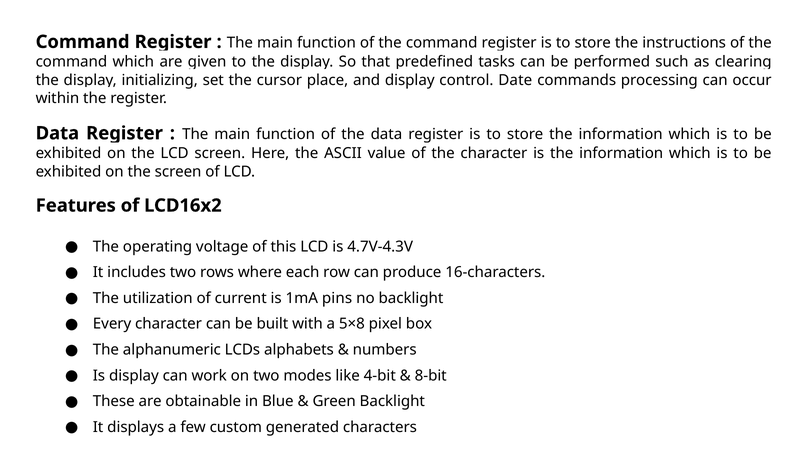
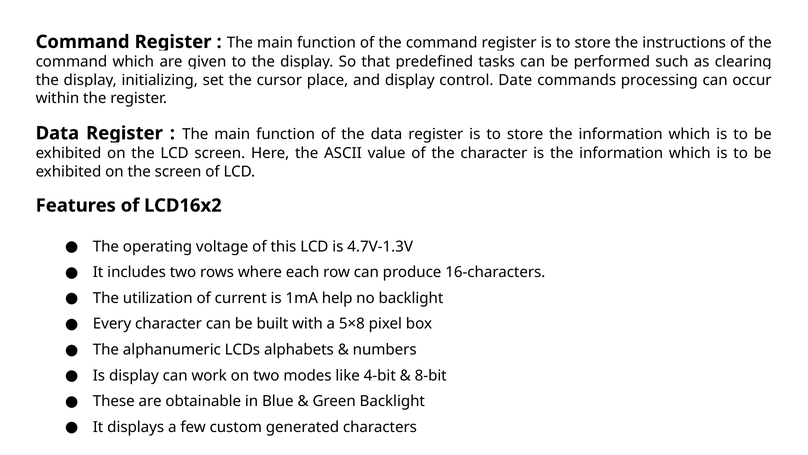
4.7V-4.3V: 4.7V-4.3V -> 4.7V-1.3V (380, 246)
pins: pins -> help (337, 298)
